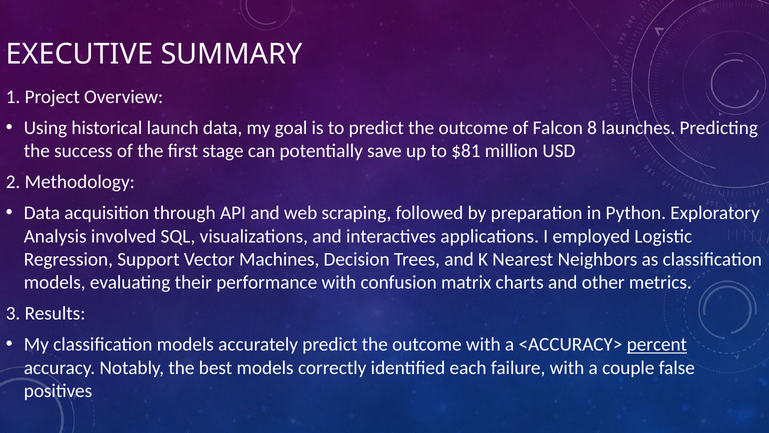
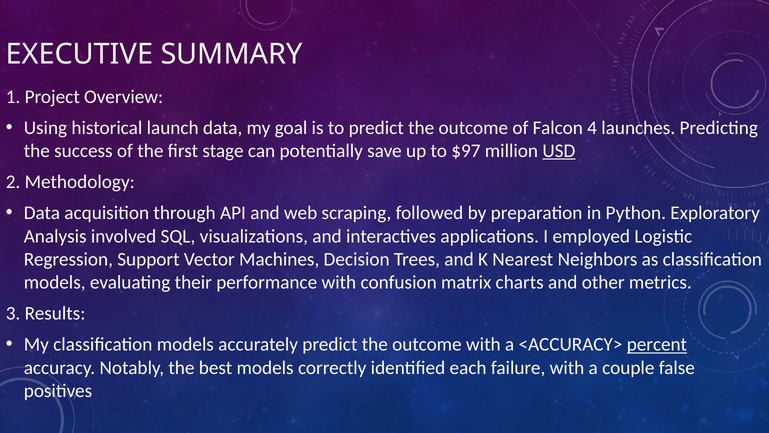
8: 8 -> 4 (592, 128)
$81: $81 -> $97 (466, 151)
USD underline: none -> present (559, 151)
